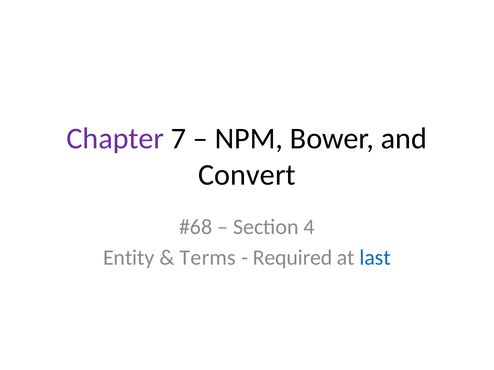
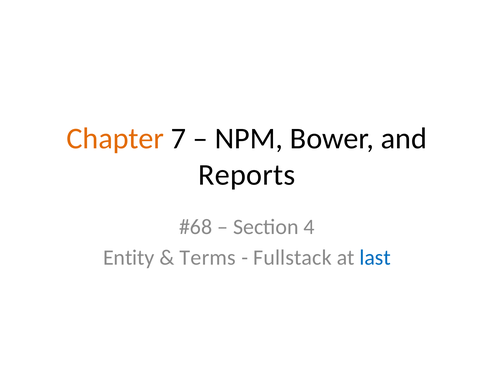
Chapter colour: purple -> orange (115, 139)
Convert: Convert -> Reports (247, 175)
Required: Required -> Fullstack (292, 258)
